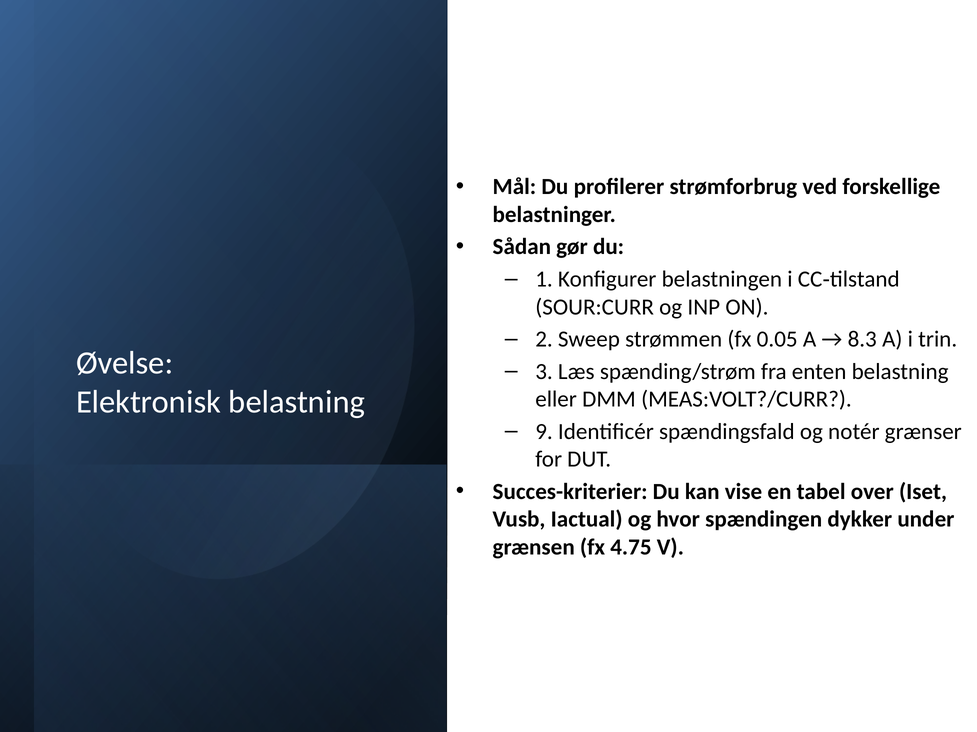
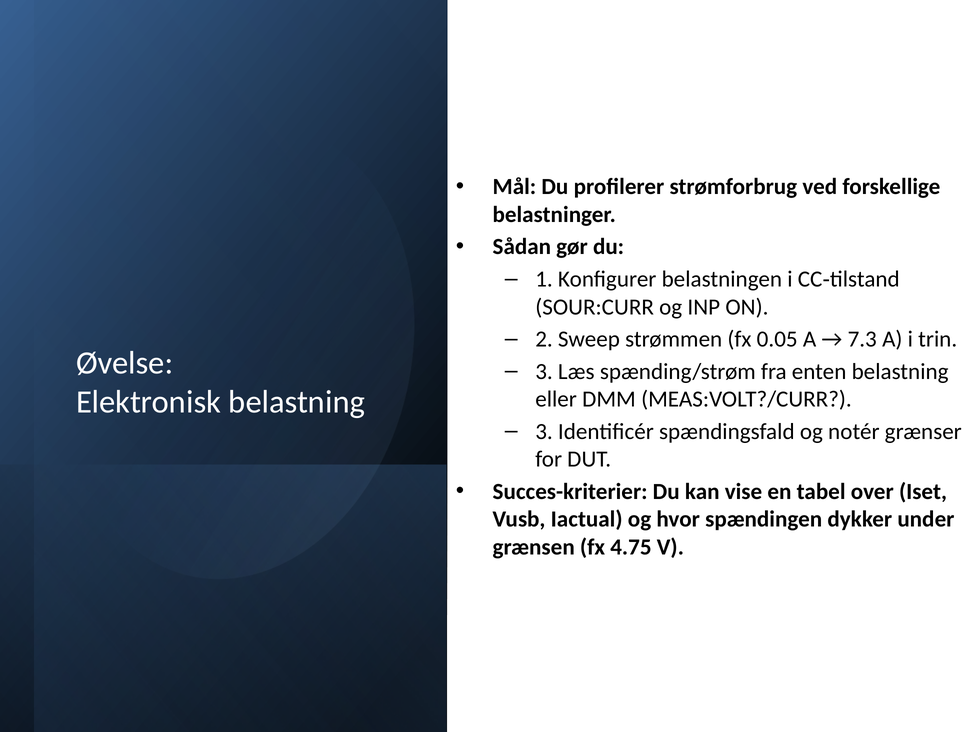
8.3: 8.3 -> 7.3 (862, 340)
9: 9 -> 3 (544, 432)
